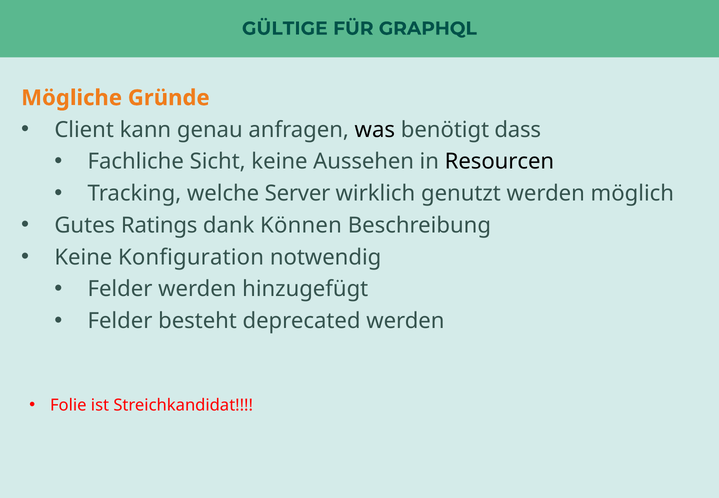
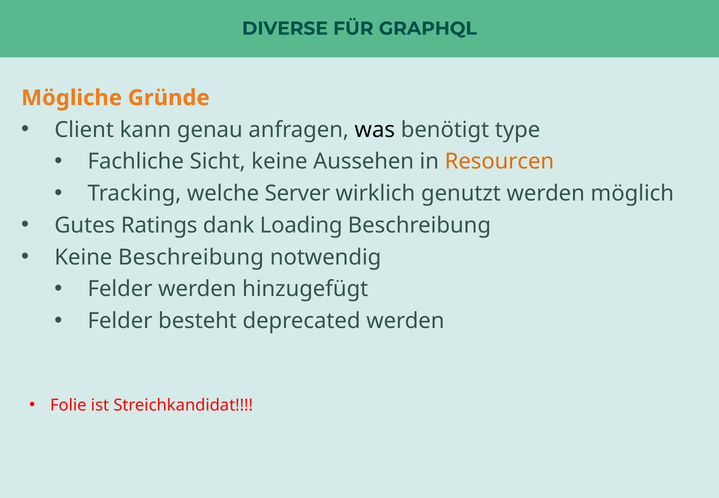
GÜLTIGE: GÜLTIGE -> DIVERSE (285, 29)
dass: dass -> type (518, 130)
Resourcen colour: black -> orange (499, 162)
Können: Können -> Loading (301, 225)
Keine Konfiguration: Konfiguration -> Beschreibung (191, 257)
